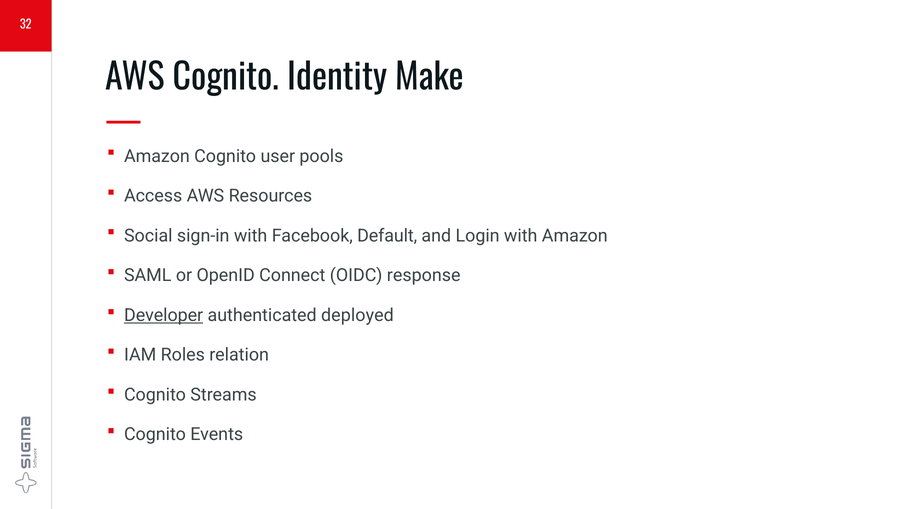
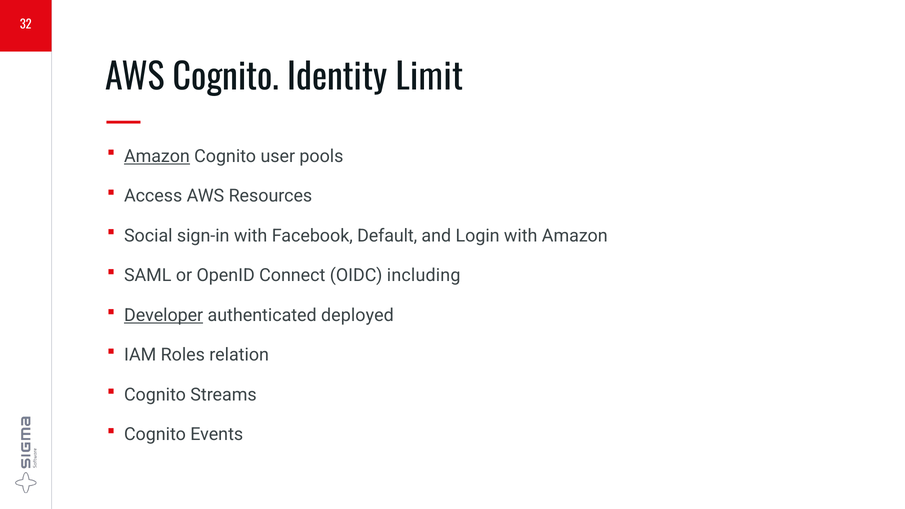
Make: Make -> Limit (429, 78)
Amazon underline: none -> present (157, 156)
response: response -> including (424, 275)
